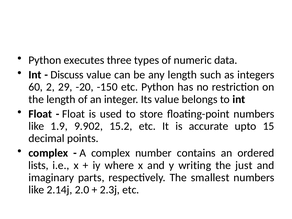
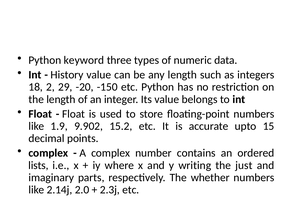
executes: executes -> keyword (84, 60)
Discuss: Discuss -> History (67, 75)
60: 60 -> 18 (36, 87)
smallest: smallest -> whether (210, 178)
